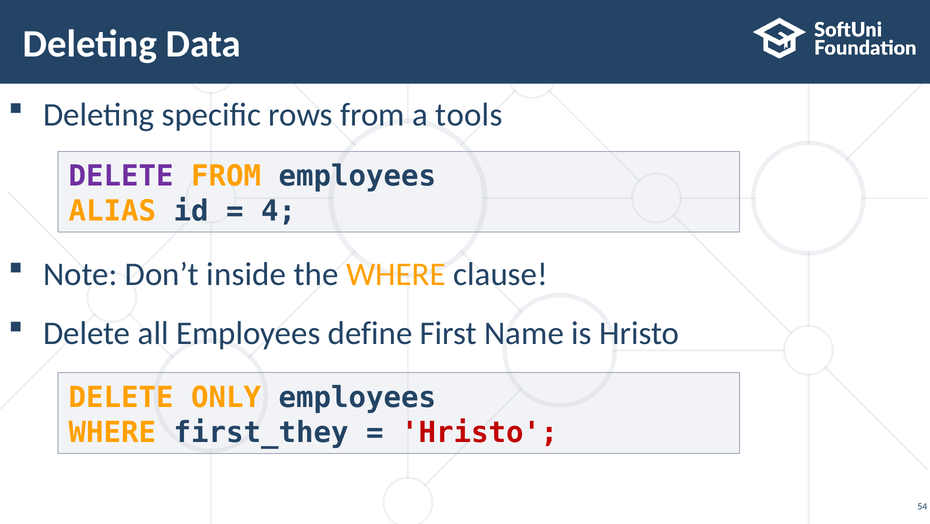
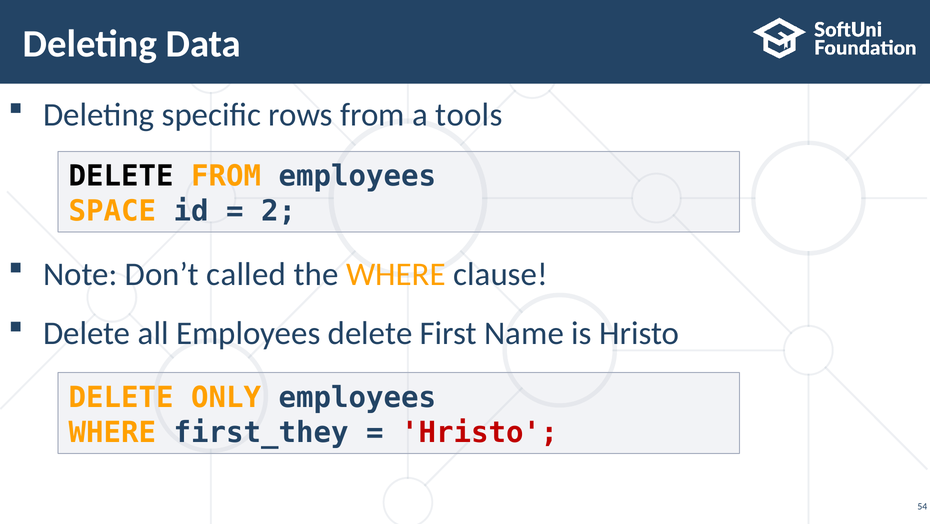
DELETE colour: purple -> black (121, 176)
ALIAS: ALIAS -> SPACE (113, 211)
4: 4 -> 2 (279, 211)
inside: inside -> called (246, 274)
Employees define: define -> delete (370, 333)
